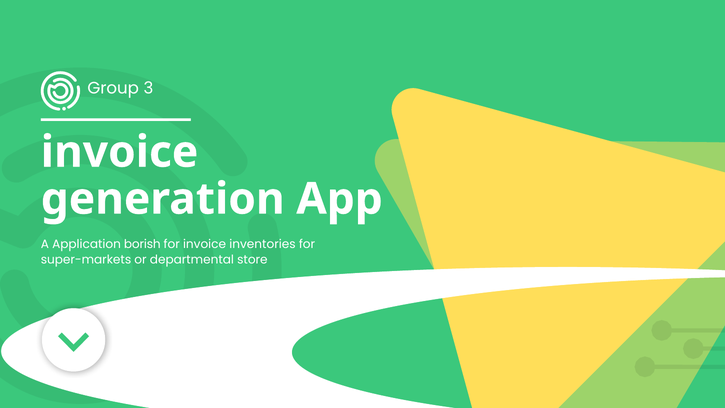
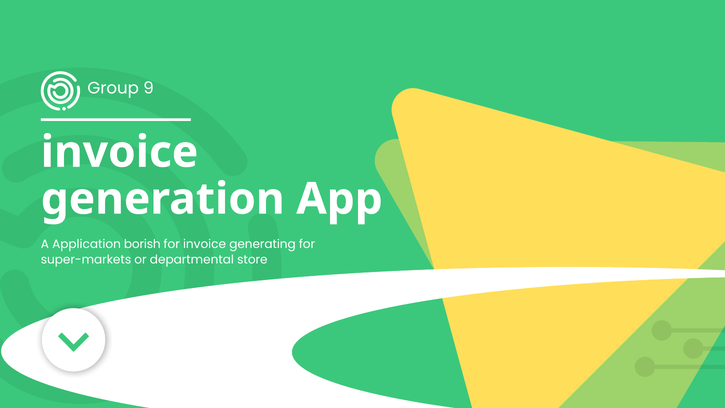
3: 3 -> 9 (149, 88)
inventories: inventories -> generating (262, 244)
